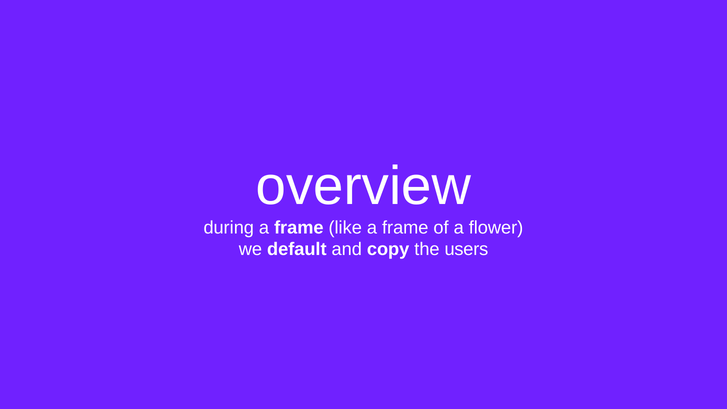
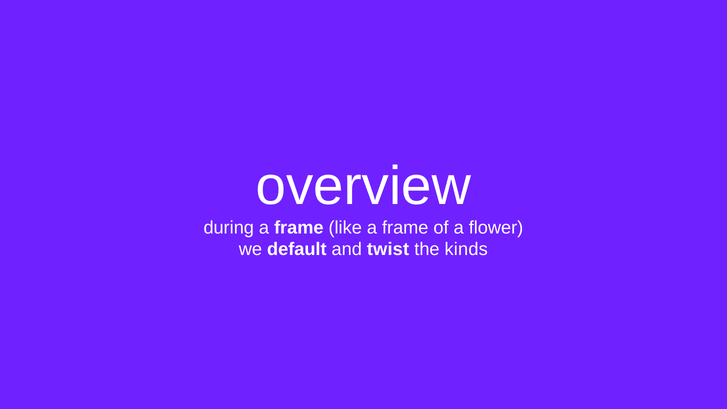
copy: copy -> twist (388, 249)
users: users -> kinds (466, 249)
